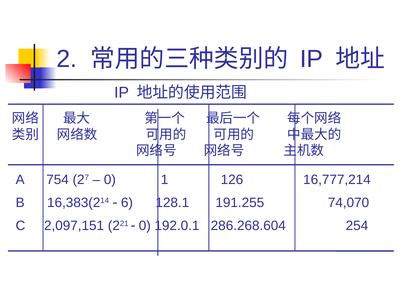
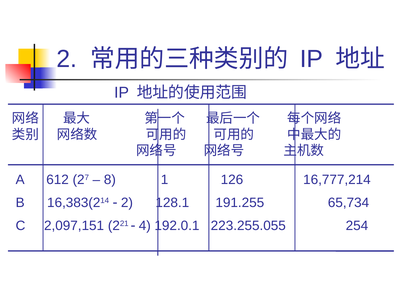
754: 754 -> 612 (58, 180)
0: 0 -> 8 (110, 180)
6: 6 -> 2 (127, 203)
74,070: 74,070 -> 65,734 (348, 203)
0: 0 -> 4 (145, 226)
286.268.604: 286.268.604 -> 223.255.055 (248, 226)
